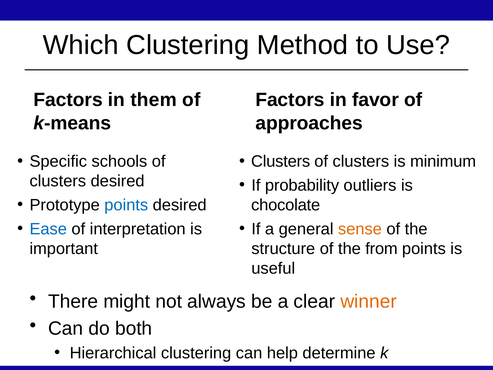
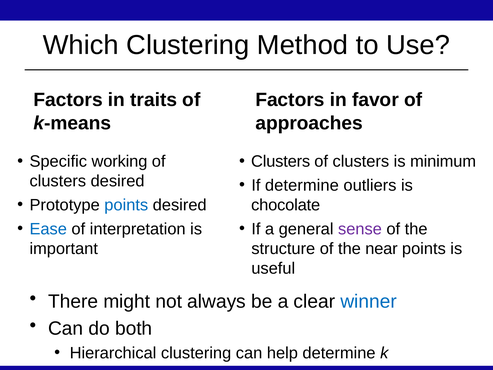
them: them -> traits (154, 100)
schools: schools -> working (119, 161)
If probability: probability -> determine (302, 185)
sense colour: orange -> purple (360, 229)
from: from -> near (381, 248)
winner colour: orange -> blue (369, 301)
